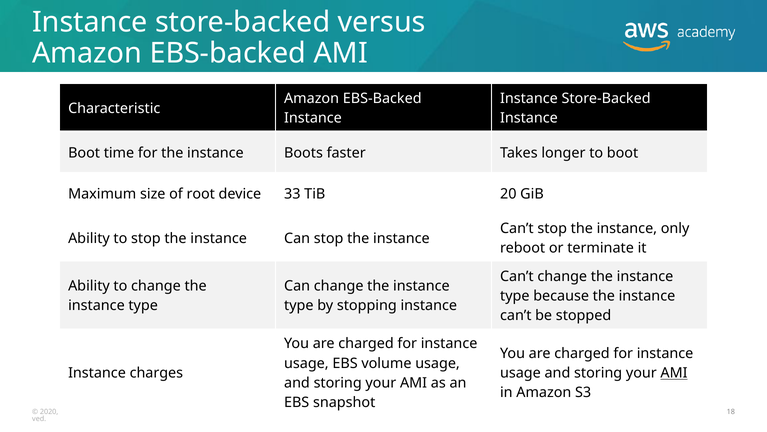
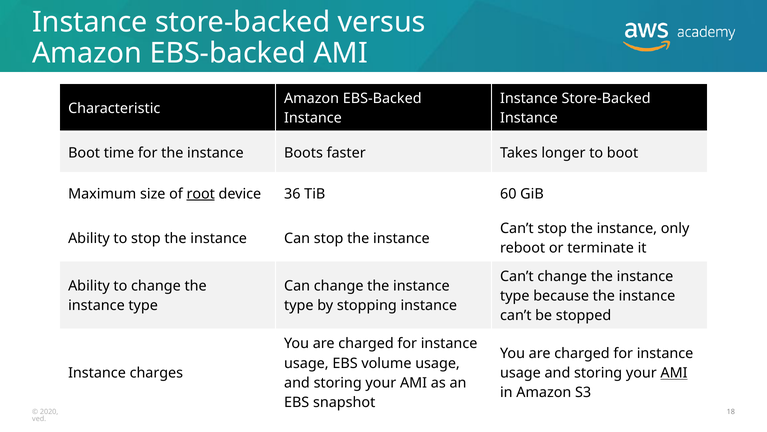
root underline: none -> present (201, 194)
33: 33 -> 36 (292, 194)
20: 20 -> 60 (508, 194)
